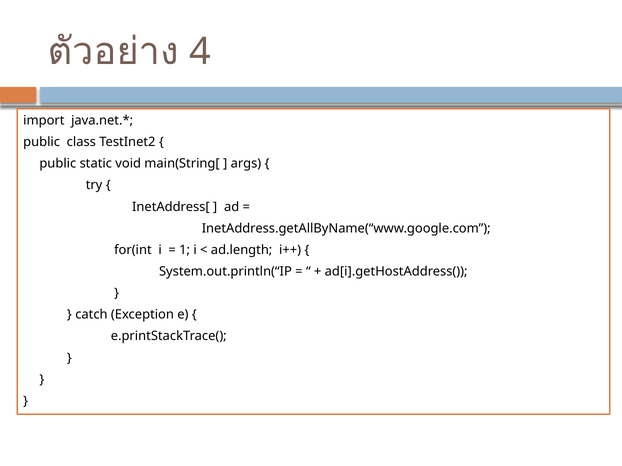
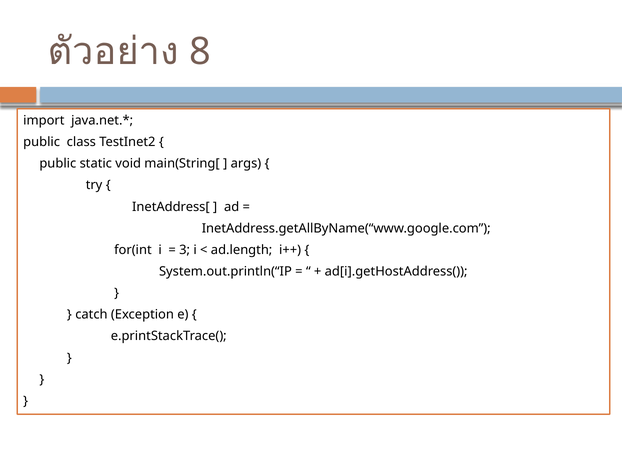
4: 4 -> 8 (200, 52)
1: 1 -> 3 (185, 250)
